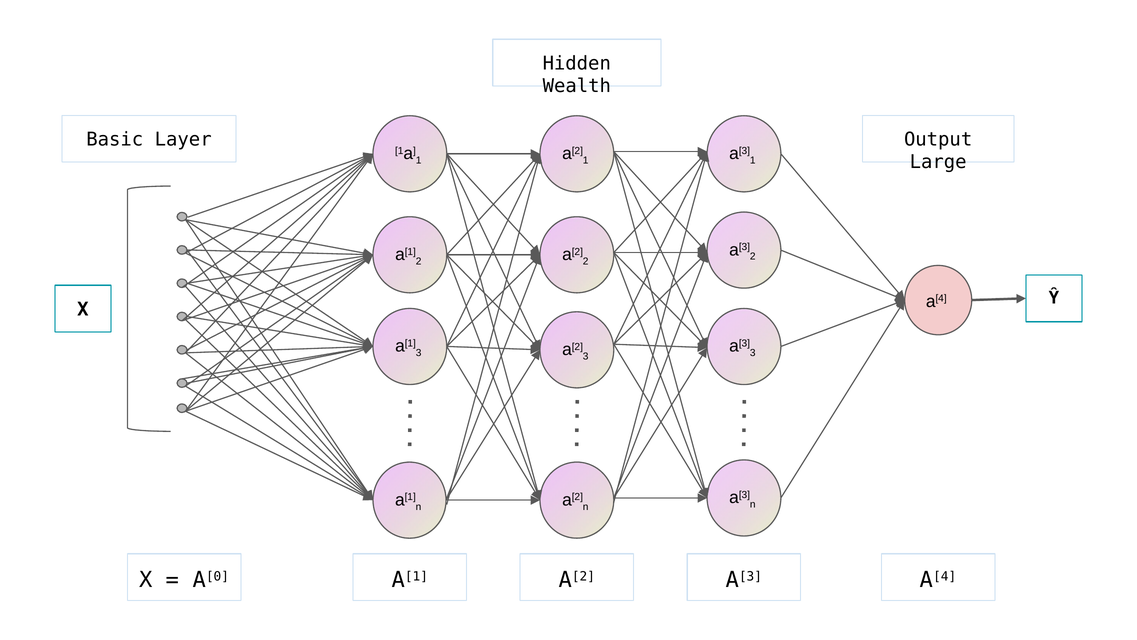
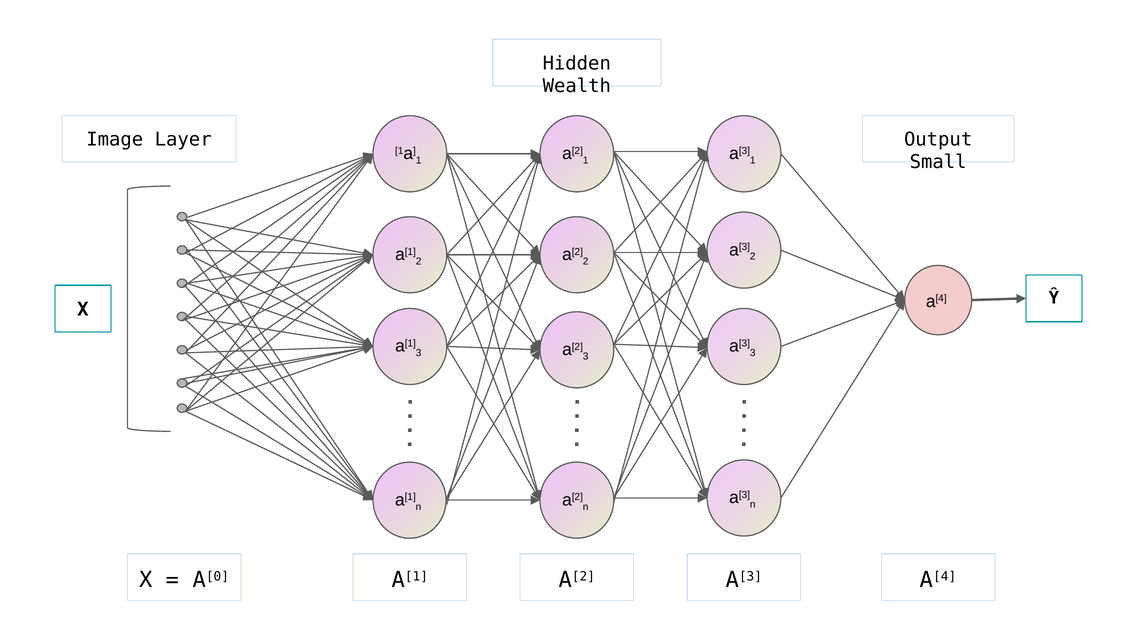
Basic: Basic -> Image (115, 139)
Large: Large -> Small (938, 162)
